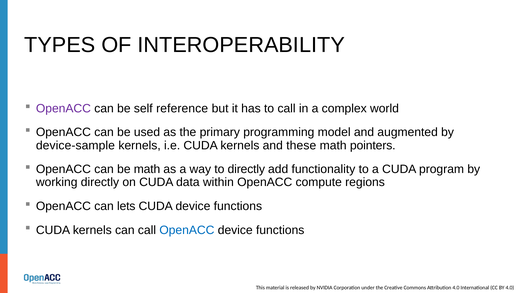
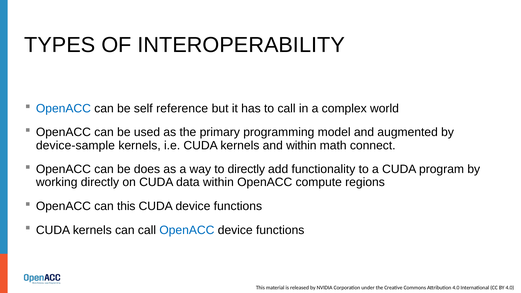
OpenACC colour: purple -> blue (63, 108)
and these: these -> within (301, 145)
pointers: pointers -> connect (373, 145)
be math: math -> does (147, 169)
can lets: lets -> this (126, 206)
